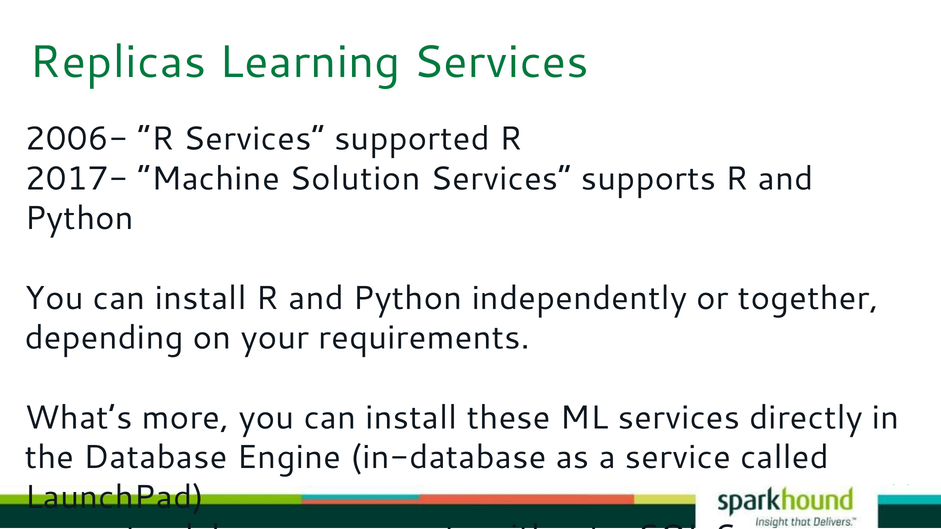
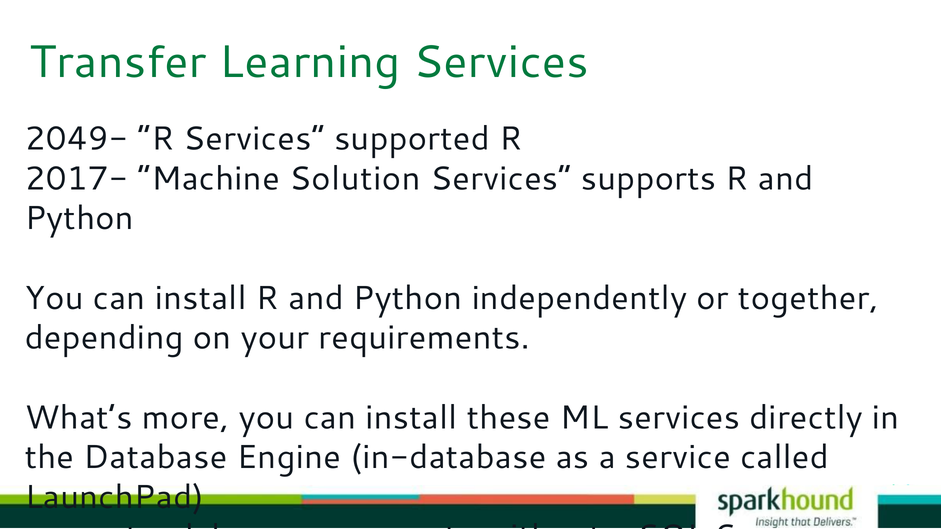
Replicas: Replicas -> Transfer (118, 62)
2006-: 2006- -> 2049- (77, 139)
